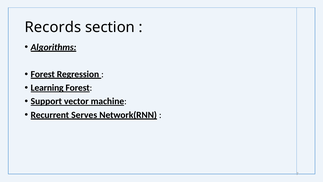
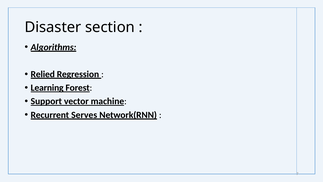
Records: Records -> Disaster (53, 27)
Forest: Forest -> Relied (43, 74)
